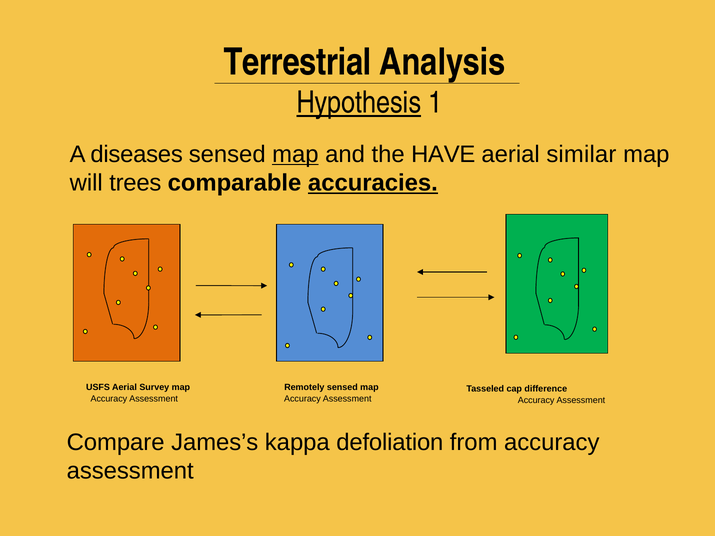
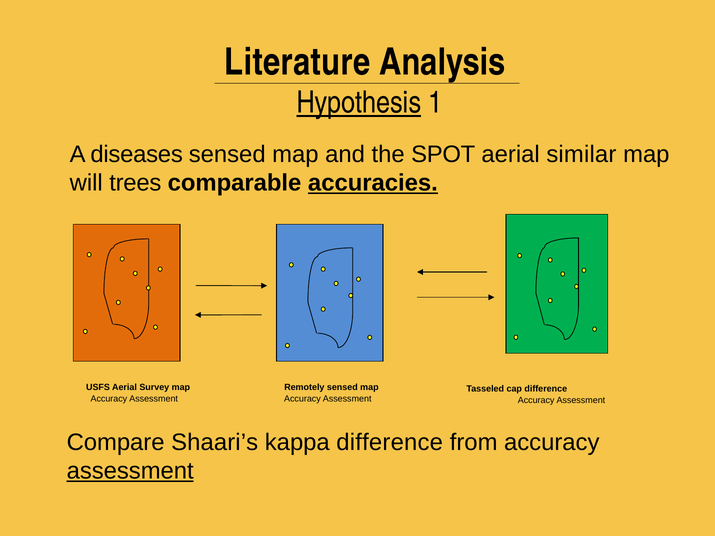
Terrestrial: Terrestrial -> Literature (297, 62)
map underline: present -> none (295, 154)
HAVE: HAVE -> SPOT (443, 154)
James’s: James’s -> Shaari’s (215, 442)
kappa defoliation: defoliation -> difference (390, 442)
assessment underline: none -> present (130, 471)
